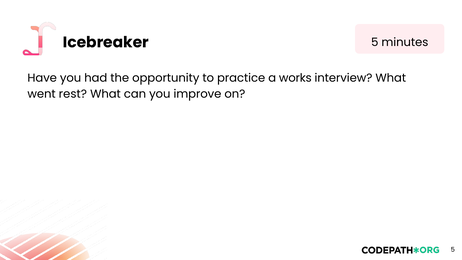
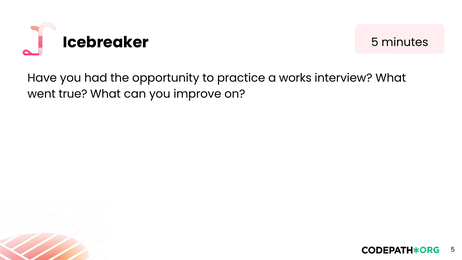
rest: rest -> true (73, 94)
